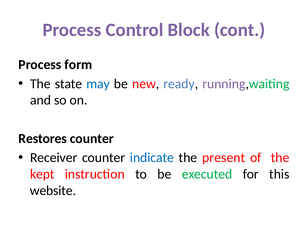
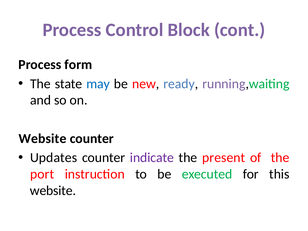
Restores: Restores -> Website (43, 139)
Receiver: Receiver -> Updates (54, 158)
indicate colour: blue -> purple (152, 158)
kept: kept -> port (42, 174)
